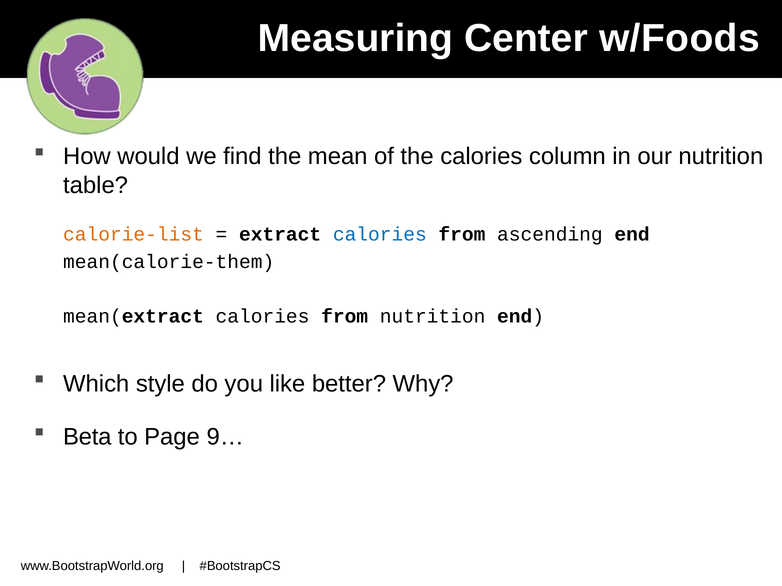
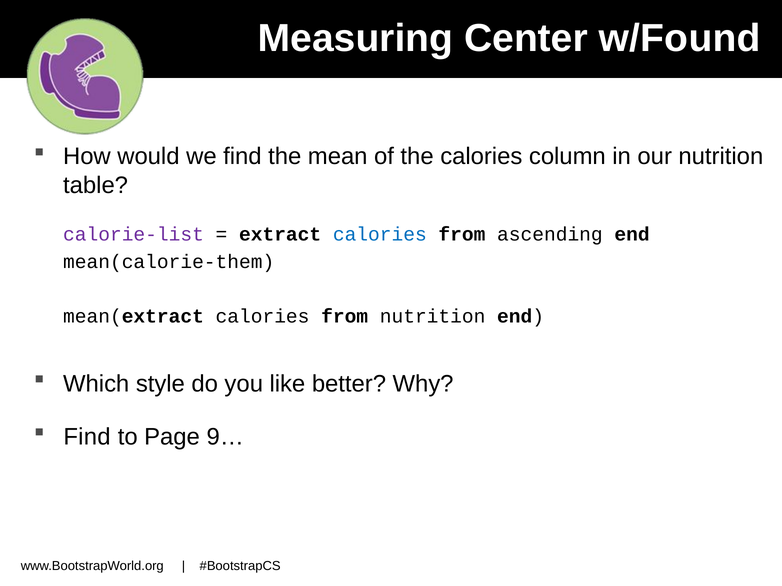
w/Foods: w/Foods -> w/Found (680, 39)
calorie-list colour: orange -> purple (133, 235)
Beta: Beta -> Find (87, 437)
